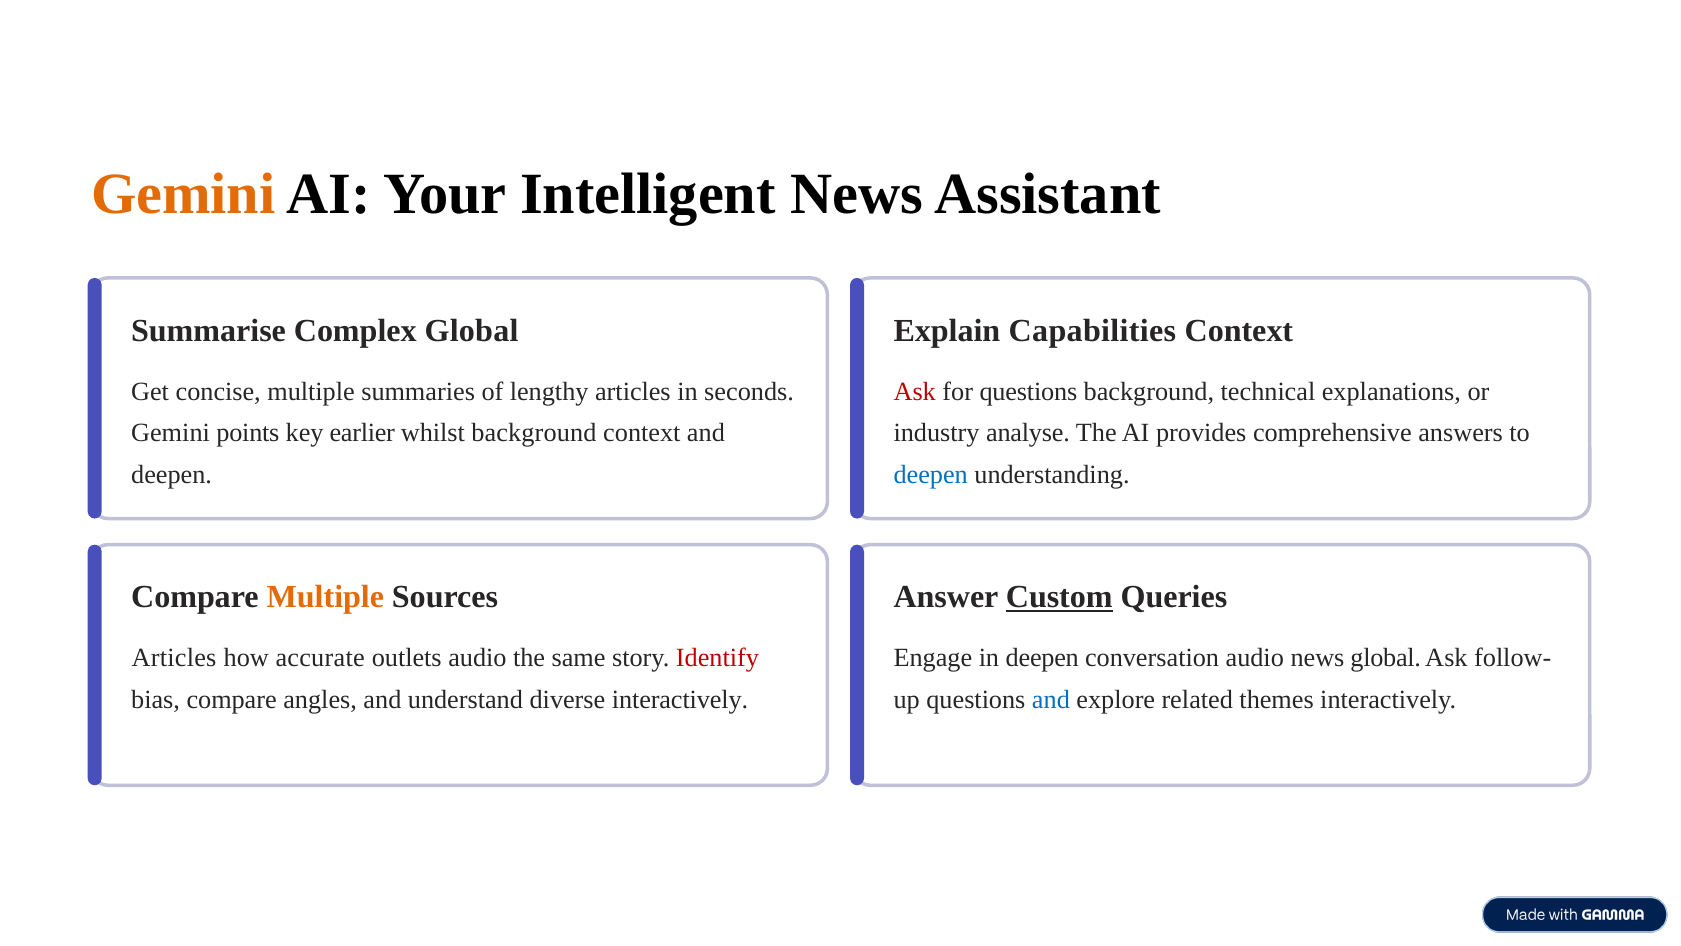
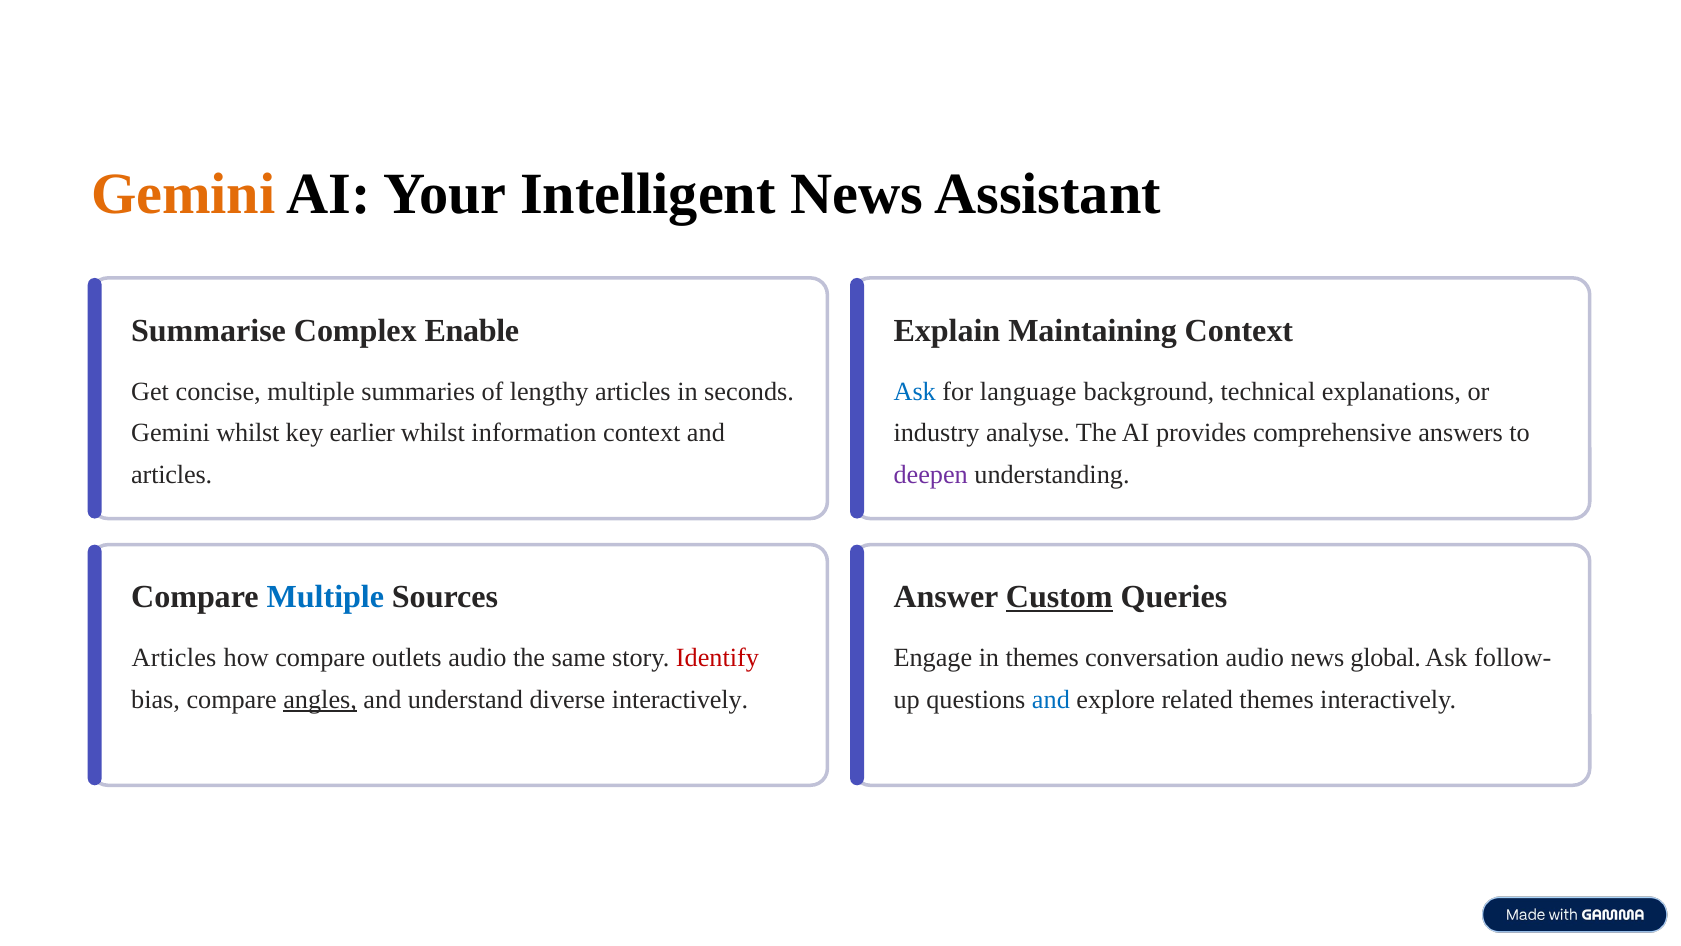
Complex Global: Global -> Enable (472, 330)
Capabilities: Capabilities -> Maintaining (1093, 330)
Ask colour: red -> blue (915, 391)
for questions: questions -> language (1028, 391)
Gemini points: points -> whilst (248, 433)
whilst background: background -> information (534, 433)
deepen: deepen -> articles (172, 474)
deepen colour: blue -> purple (931, 474)
Multiple colour: orange -> blue (325, 597)
how accurate: accurate -> compare (320, 658)
in deepen: deepen -> themes (1042, 658)
angles underline: none -> present (320, 700)
